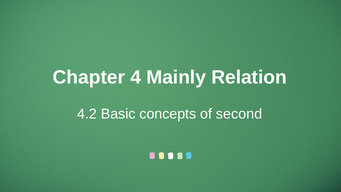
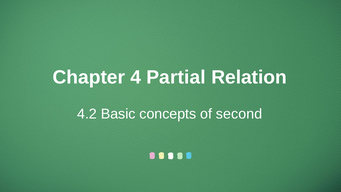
Mainly: Mainly -> Partial (176, 77)
